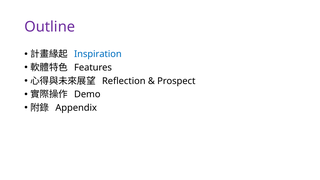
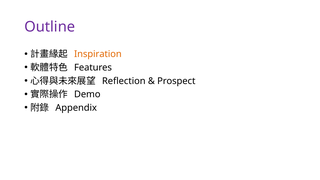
Inspiration colour: blue -> orange (98, 54)
